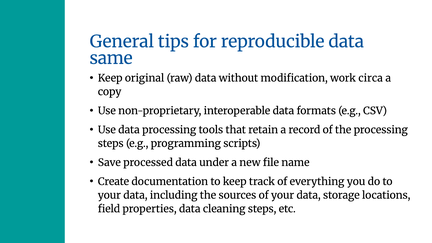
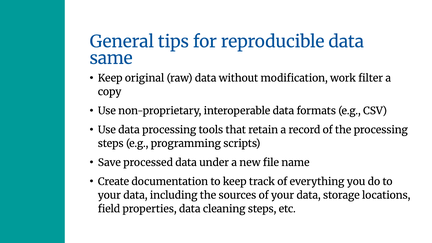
circa: circa -> filter (371, 78)
